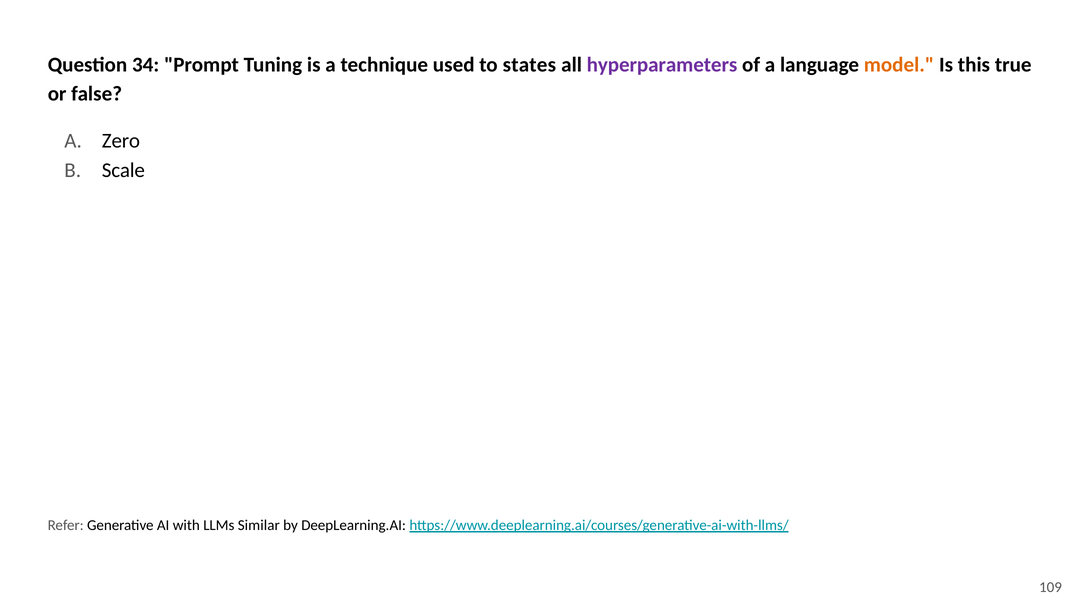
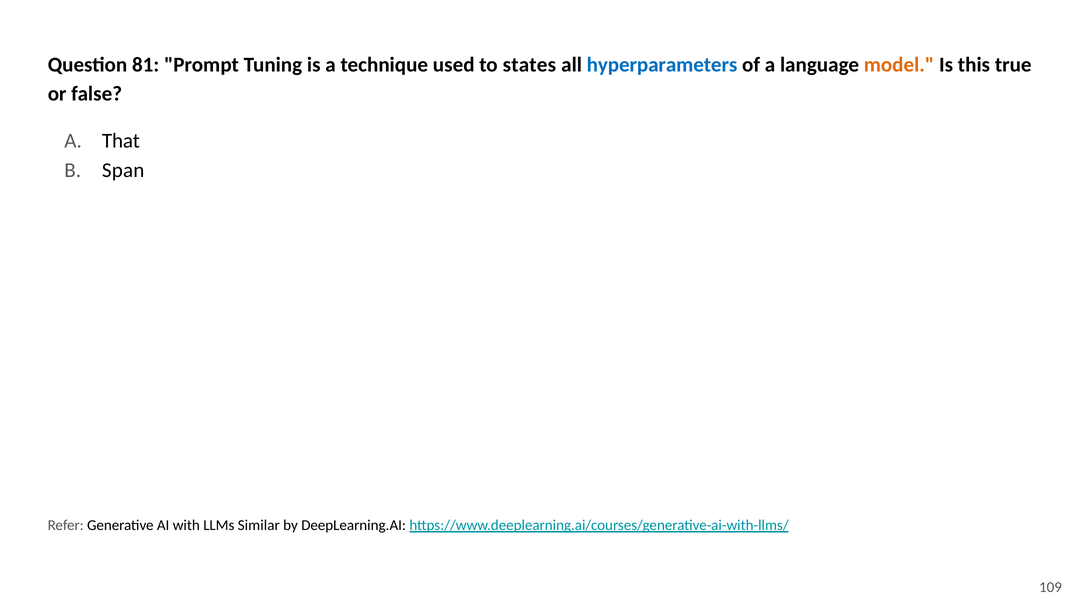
34: 34 -> 81 (146, 65)
hyperparameters colour: purple -> blue (662, 65)
Zero: Zero -> That (121, 141)
Scale: Scale -> Span (123, 170)
